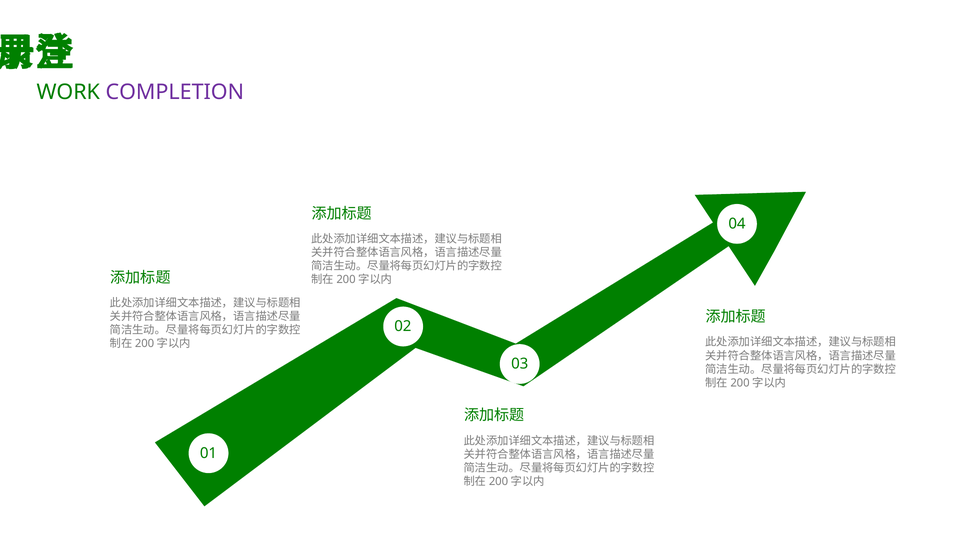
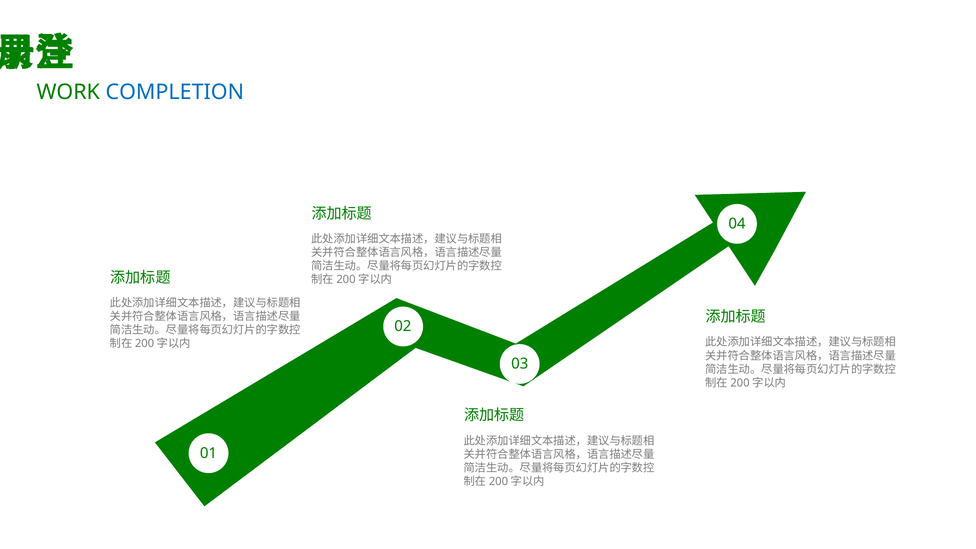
COMPLETION colour: purple -> blue (175, 92)
